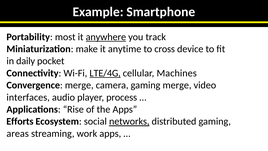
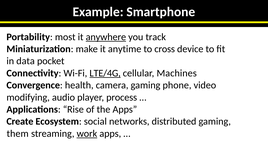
daily: daily -> data (26, 61)
Convergence merge: merge -> health (79, 85)
gaming merge: merge -> phone (177, 85)
interfaces: interfaces -> modifying (28, 97)
Efforts: Efforts -> Create (20, 121)
networks underline: present -> none (129, 121)
areas: areas -> them (18, 133)
work underline: none -> present (87, 133)
